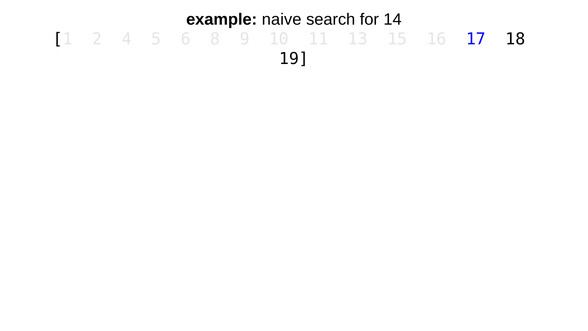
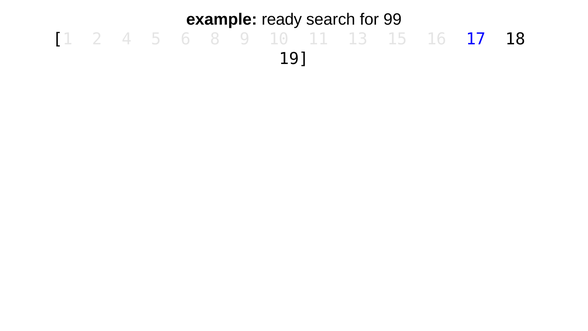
naive: naive -> ready (282, 19)
14: 14 -> 99 (393, 19)
